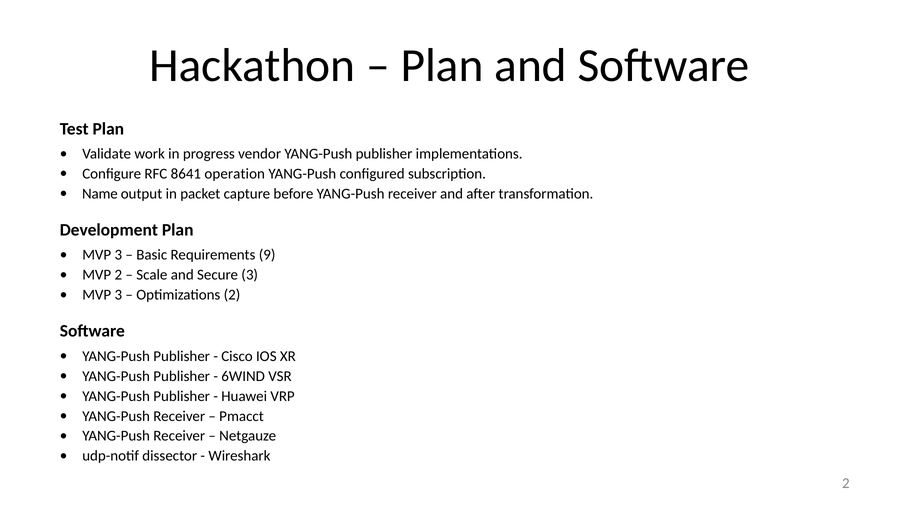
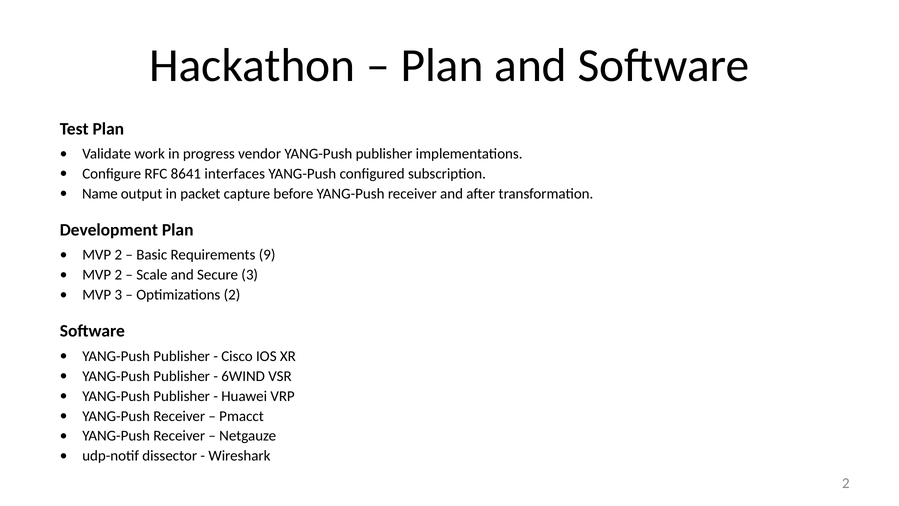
operation: operation -> interfaces (235, 174)
3: 3 -> 2 (118, 255)
